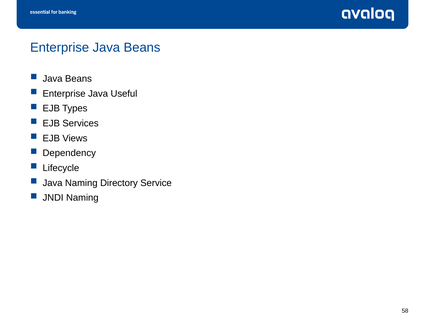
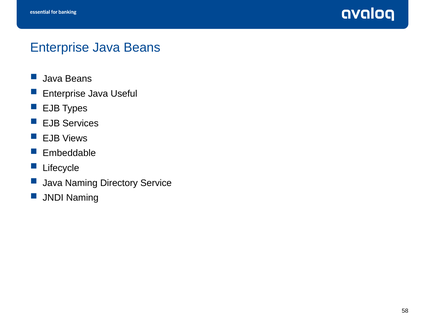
Dependency: Dependency -> Embeddable (69, 153)
